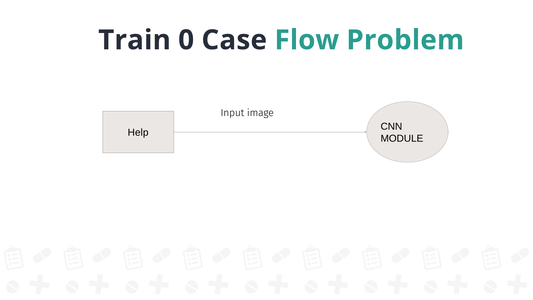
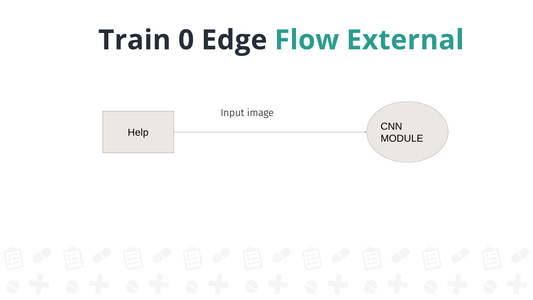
Case: Case -> Edge (234, 40)
Problem: Problem -> External (405, 40)
